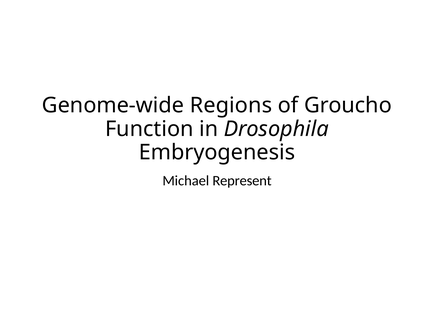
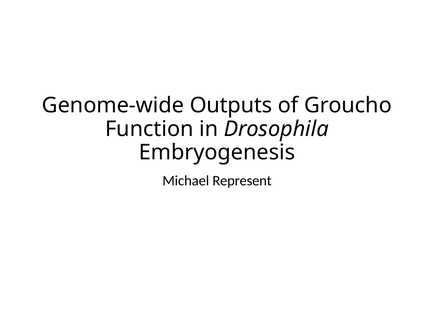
Regions: Regions -> Outputs (231, 106)
